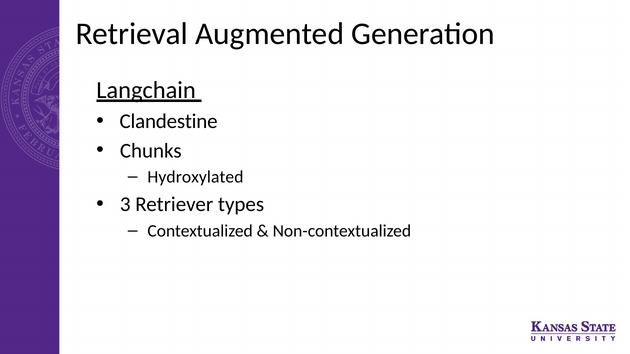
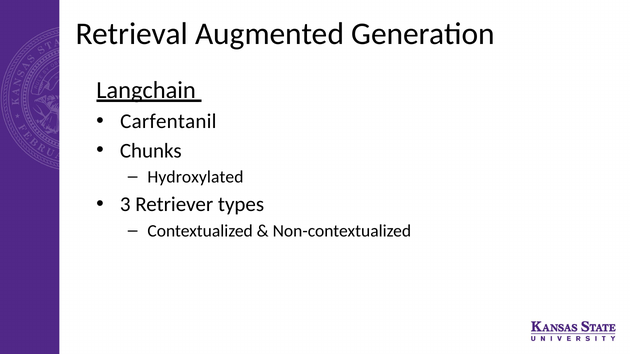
Clandestine: Clandestine -> Carfentanil (168, 121)
